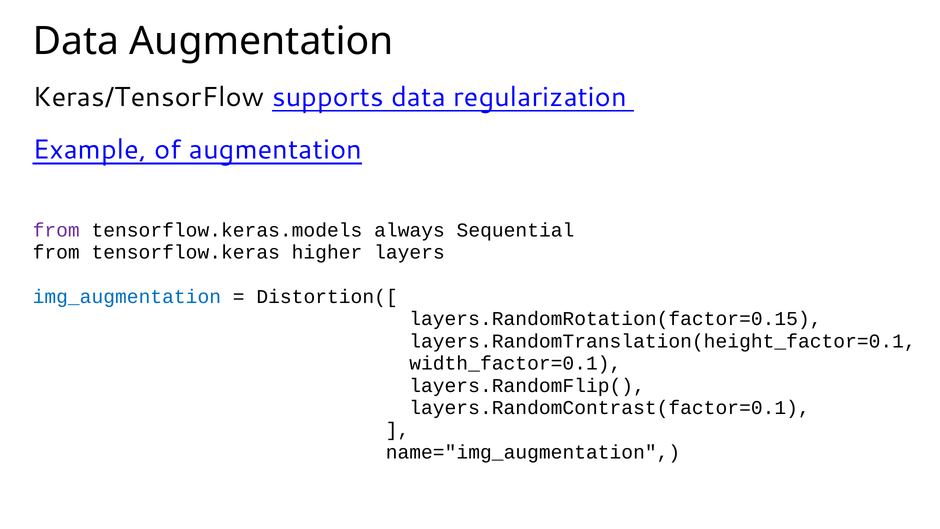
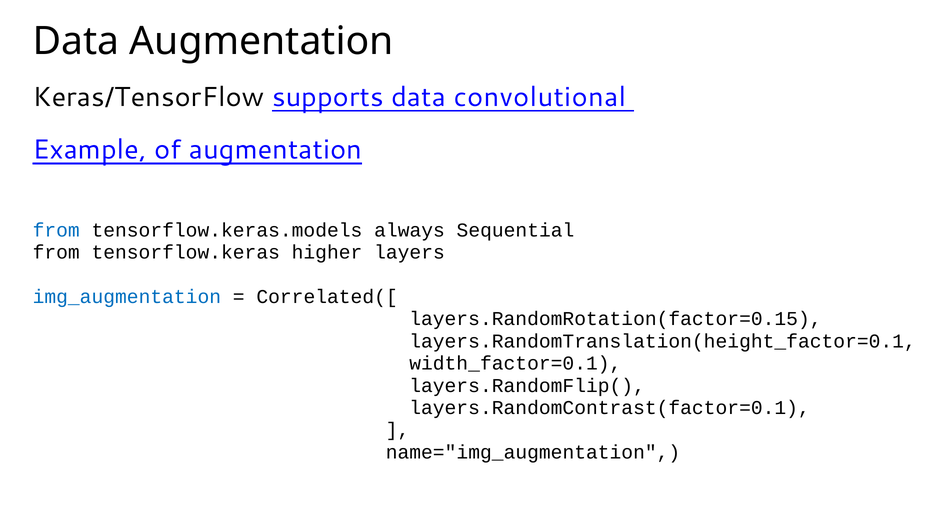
regularization: regularization -> convolutional (540, 97)
from colour: purple -> blue (56, 230)
Distortion([: Distortion([ -> Correlated([ (327, 297)
